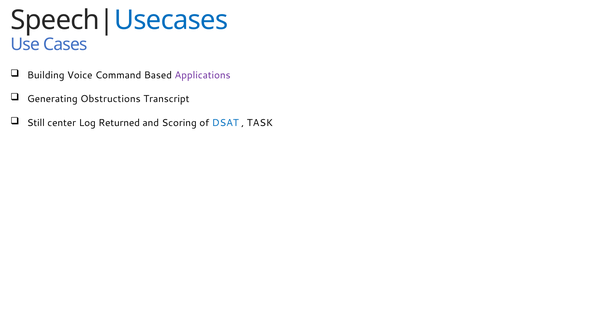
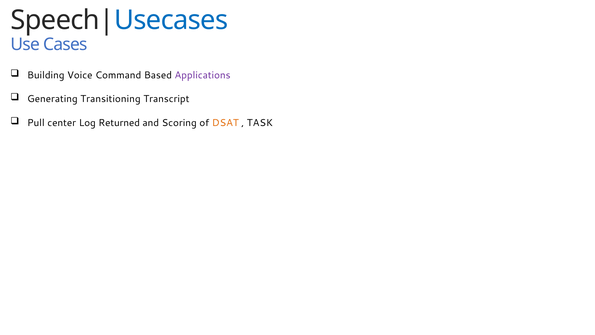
Obstructions: Obstructions -> Transitioning (110, 99)
Still: Still -> Pull (36, 123)
DSAT colour: blue -> orange (225, 123)
